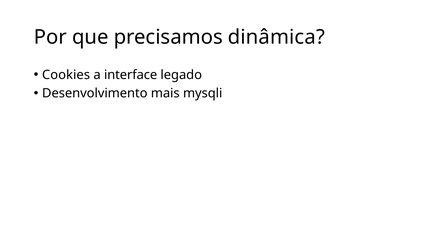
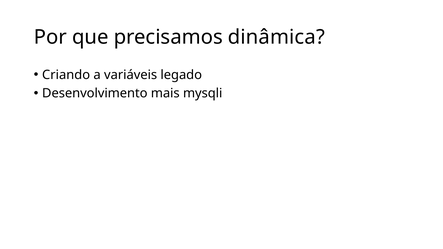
Cookies: Cookies -> Criando (66, 75)
interface: interface -> variáveis (131, 75)
